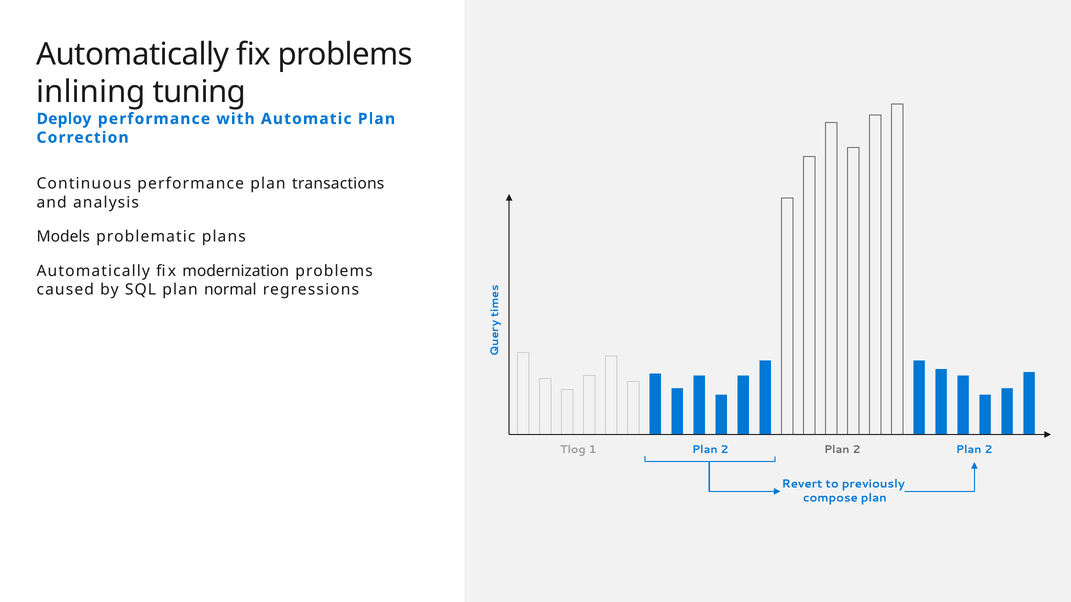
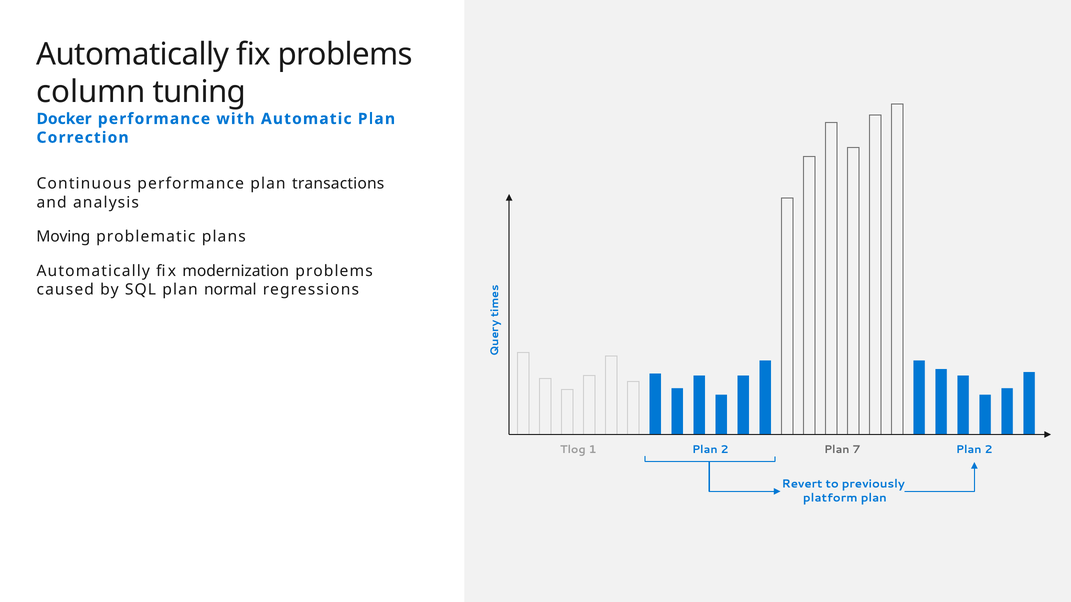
inlining: inlining -> column (91, 92)
Deploy: Deploy -> Docker (64, 119)
Models: Models -> Moving (63, 237)
2: 2 -> 7 (857, 450)
compose: compose -> platform (830, 498)
